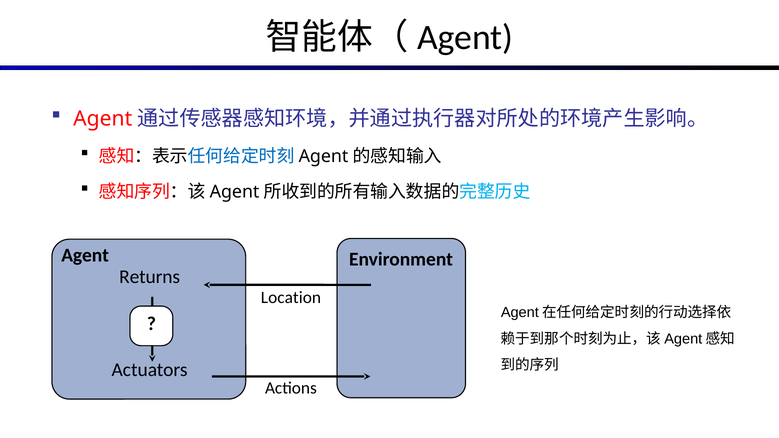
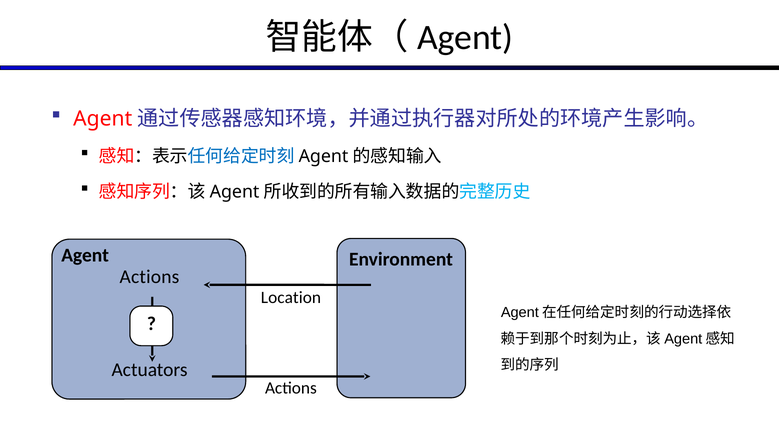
Returns: Returns -> Actions (149, 277)
